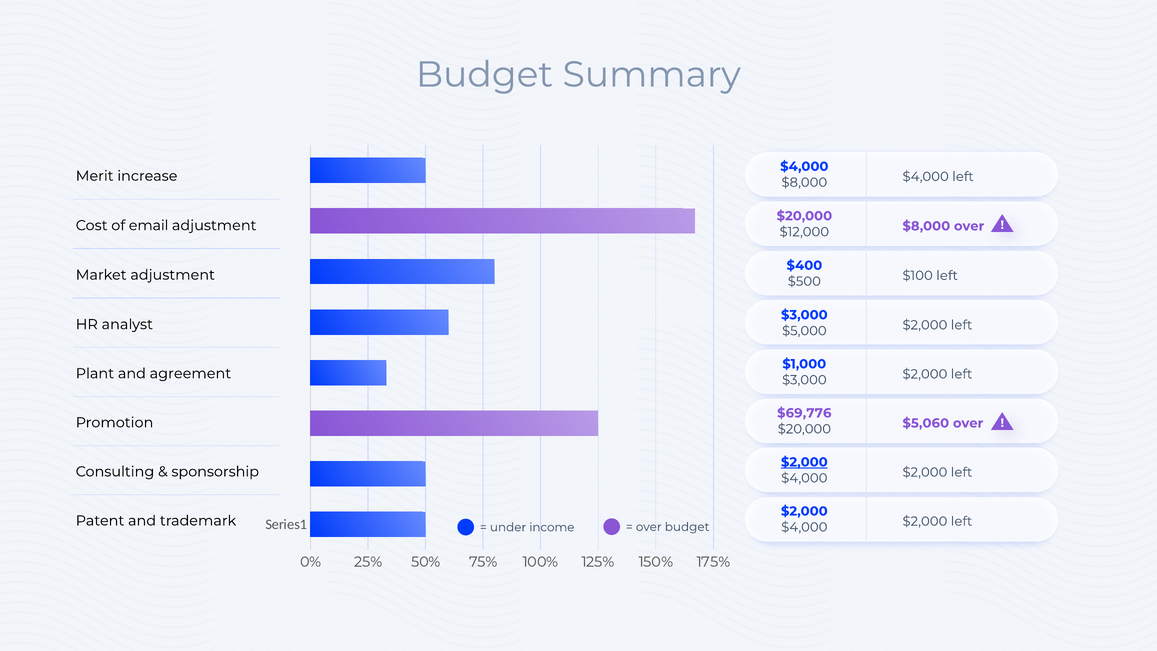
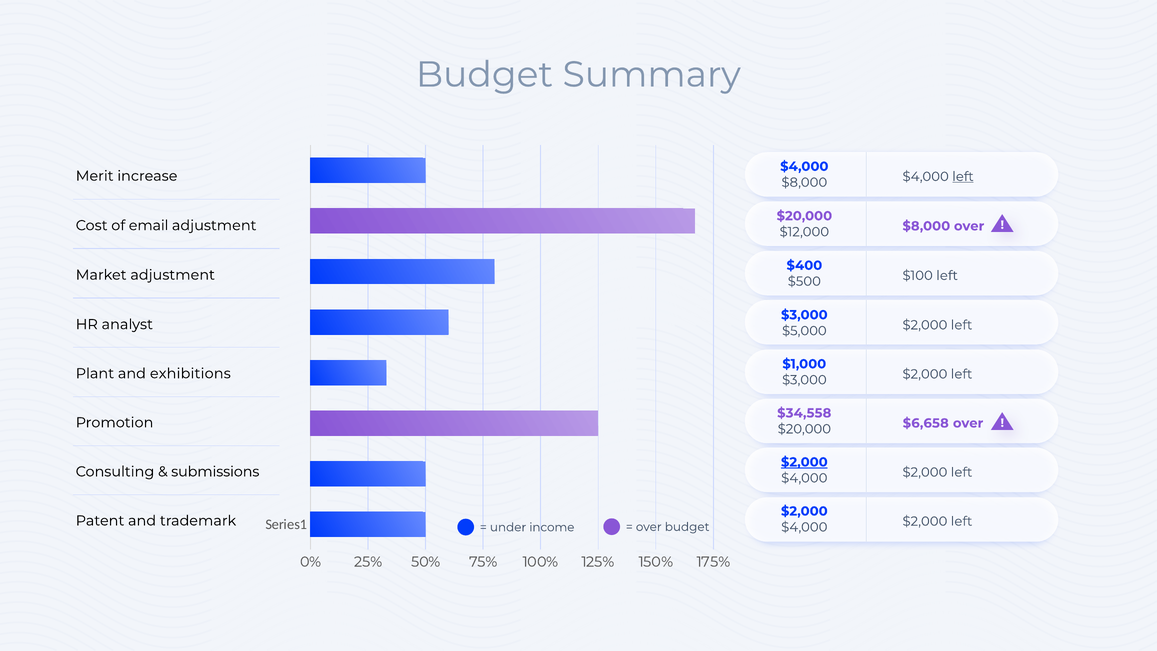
left underline: none -> present (963, 177)
agreement: agreement -> exhibitions (190, 373)
$69,776: $69,776 -> $34,558 (804, 413)
$5,060: $5,060 -> $6,658 (926, 423)
sponsorship: sponsorship -> submissions (215, 471)
